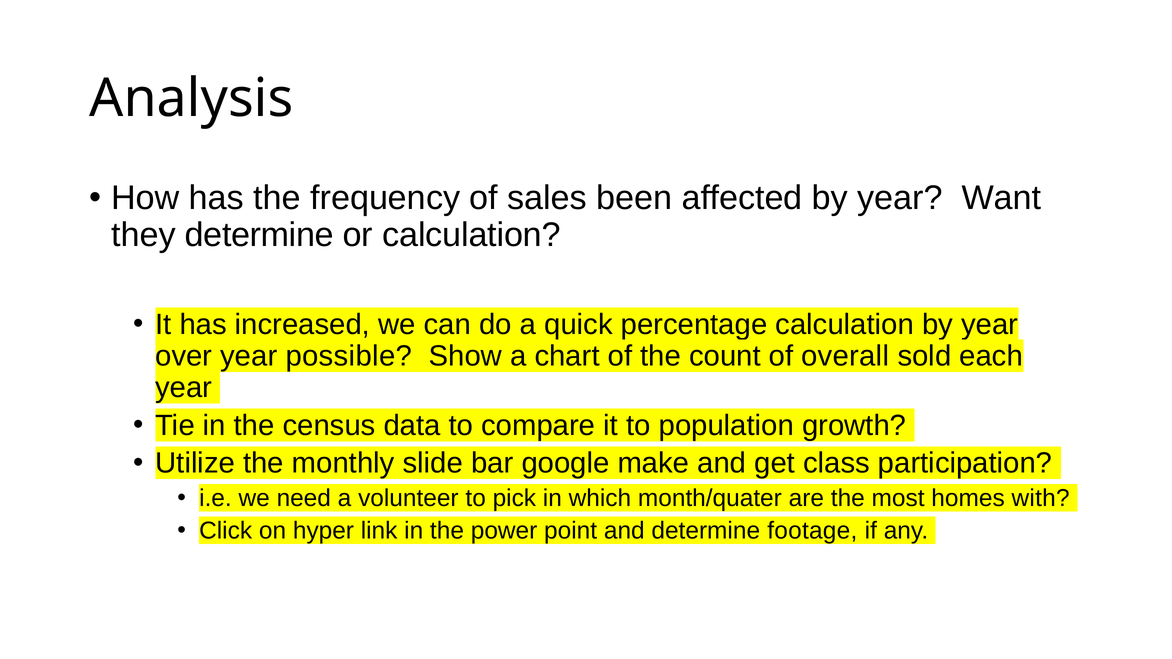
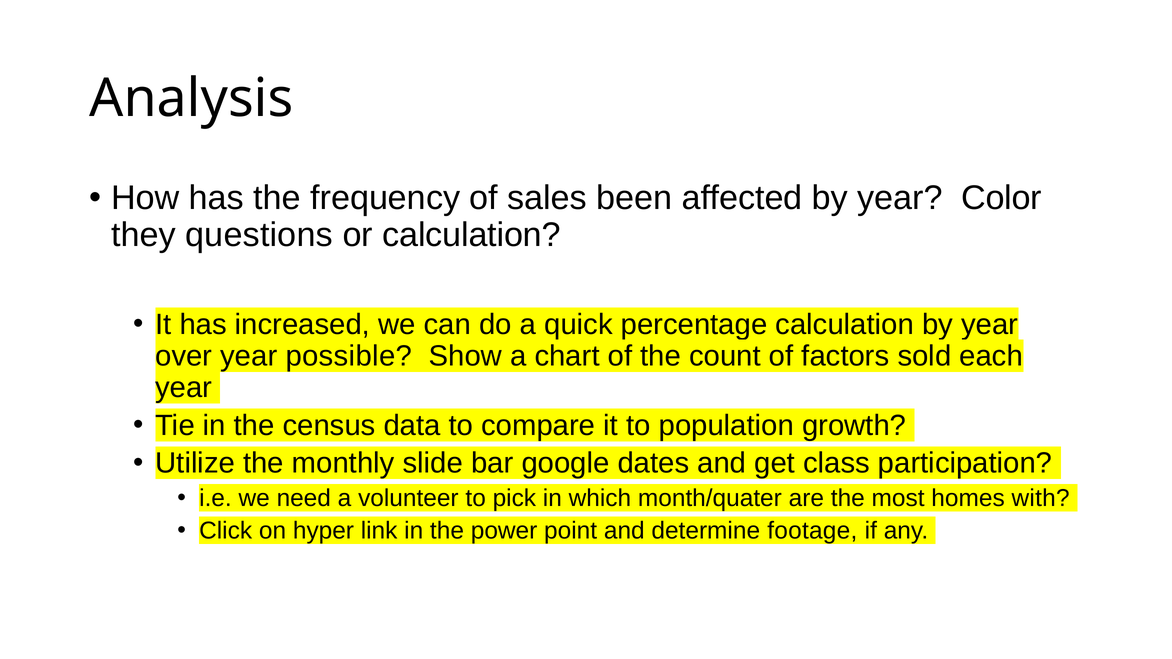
Want: Want -> Color (1002, 198)
they determine: determine -> questions (259, 235)
overall: overall -> factors (845, 356)
make: make -> dates (653, 463)
